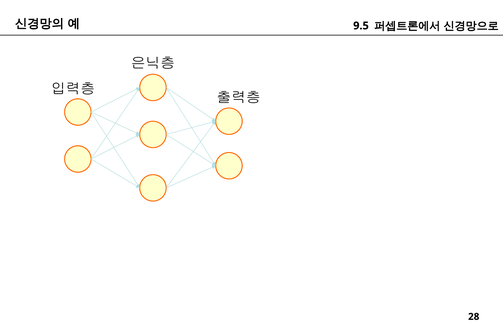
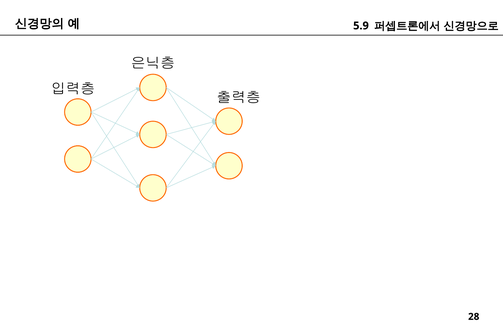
9.5: 9.5 -> 5.9 (361, 26)
